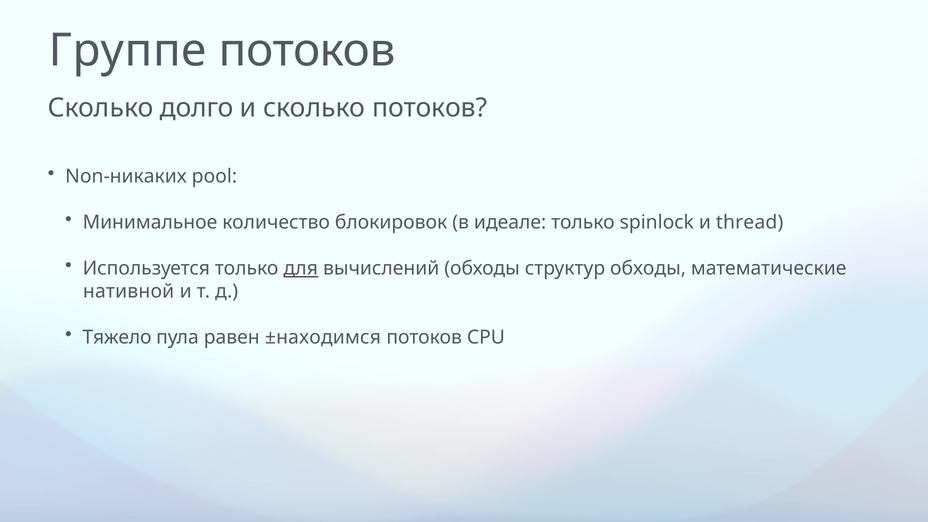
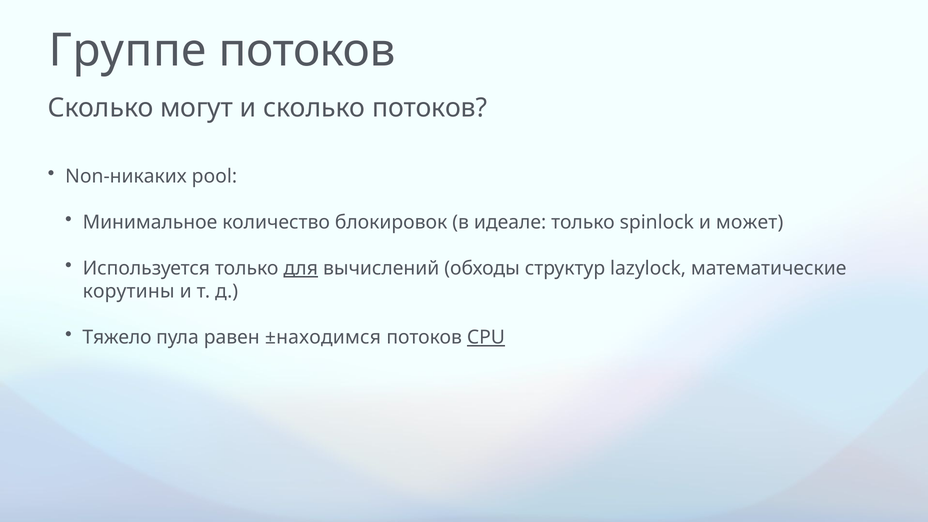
долго: долго -> могут (197, 108)
thread: thread -> может (750, 222)
структур обходы: обходы -> lazylock (648, 268)
нативной: нативной -> корутины (129, 292)
CPU underline: none -> present (486, 337)
